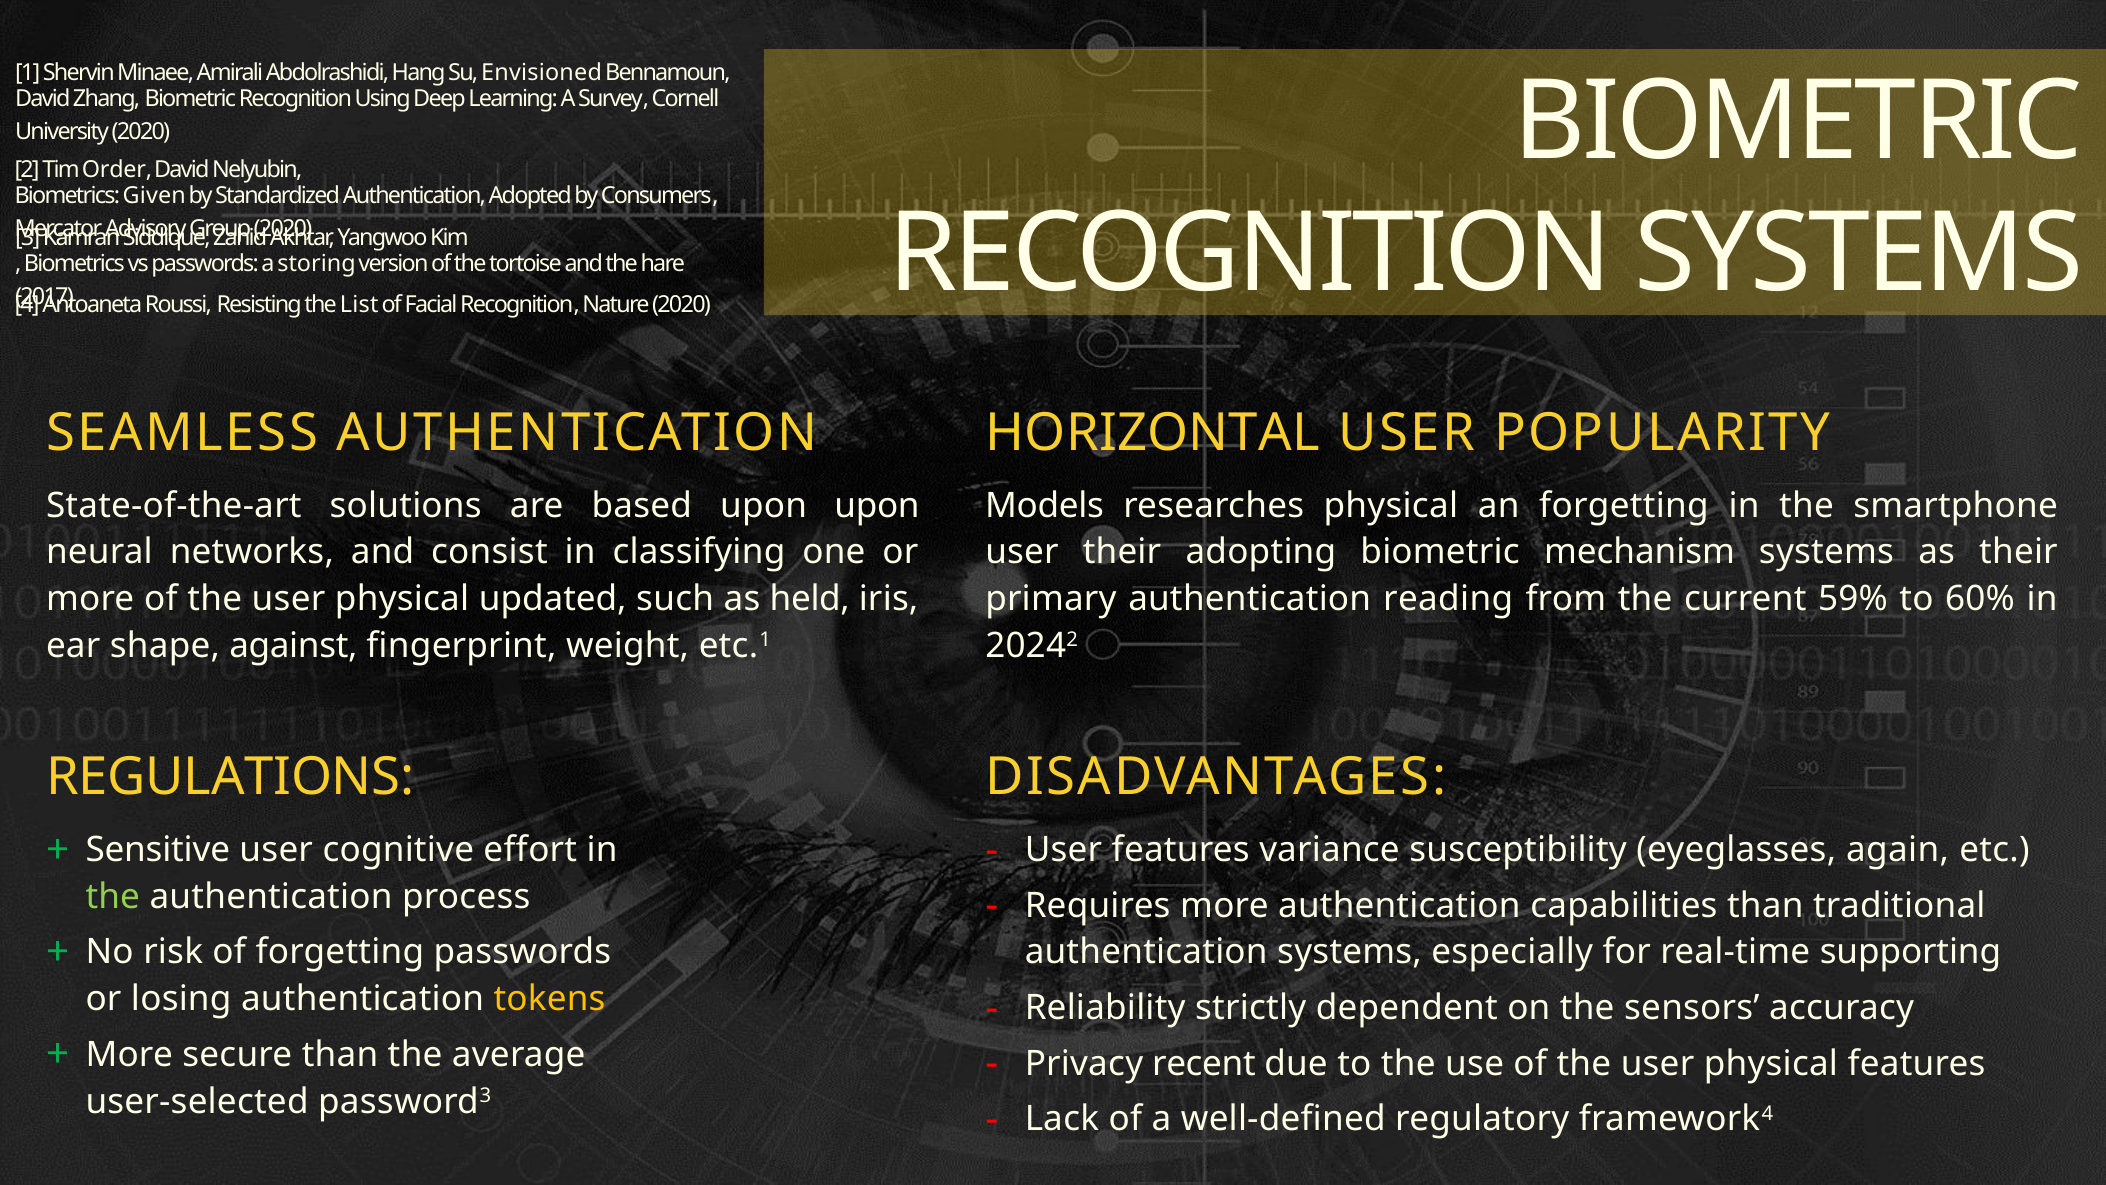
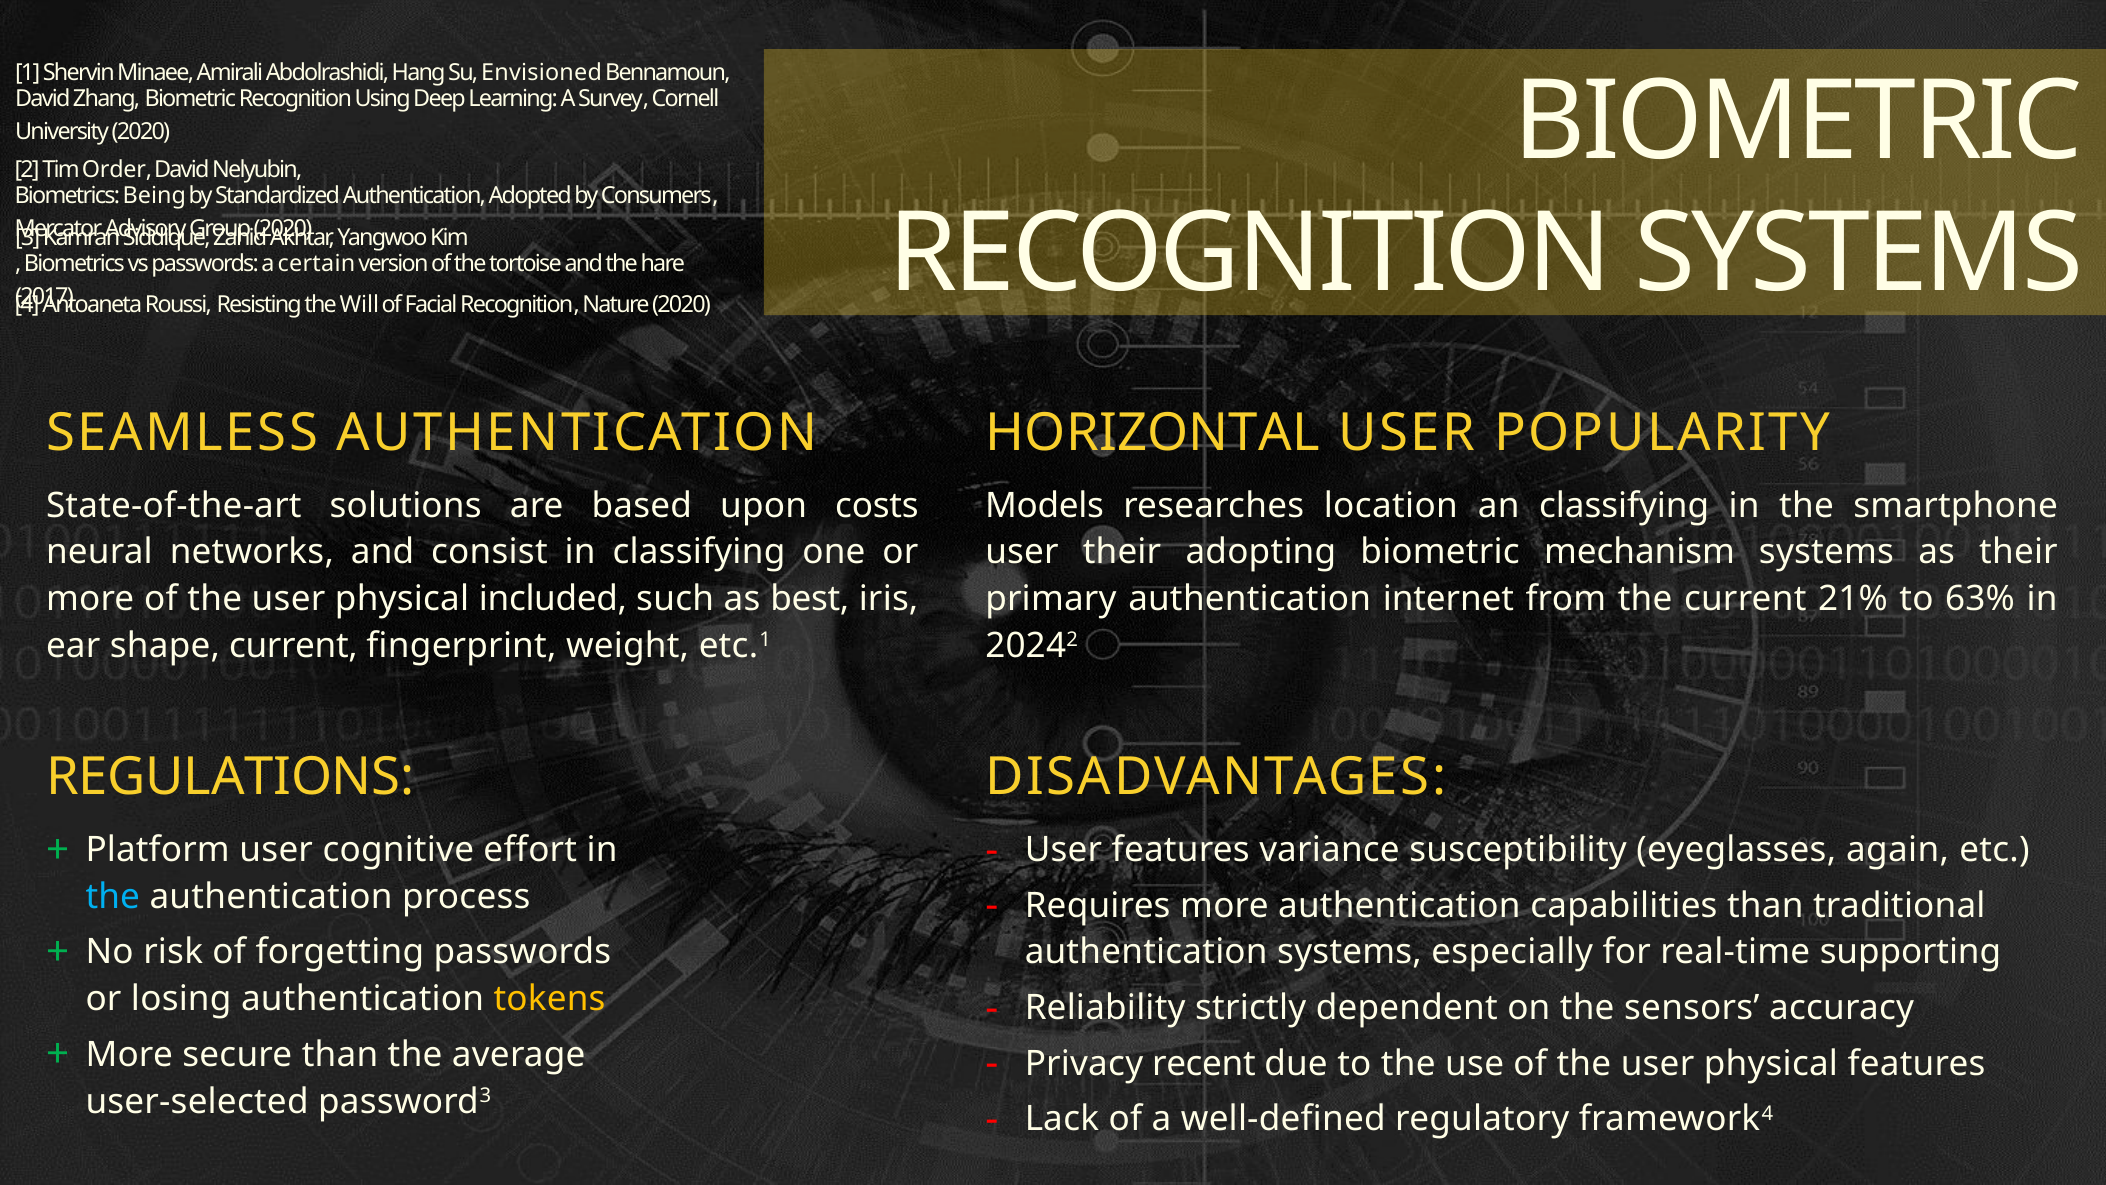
Given: Given -> Being (154, 196)
storing: storing -> certain (316, 264)
List: List -> Will (359, 305)
upon upon: upon -> costs (877, 505)
researches physical: physical -> location (1391, 505)
an forgetting: forgetting -> classifying (1624, 505)
updated: updated -> included (553, 599)
held: held -> best (810, 599)
reading: reading -> internet (1448, 599)
59%: 59% -> 21% (1853, 599)
60%: 60% -> 63% (1980, 599)
shape against: against -> current (293, 646)
Sensitive: Sensitive -> Platform (158, 850)
the colour: light green -> light blue (113, 896)
